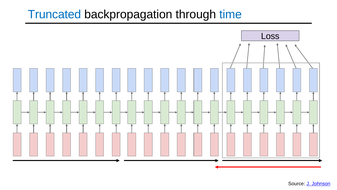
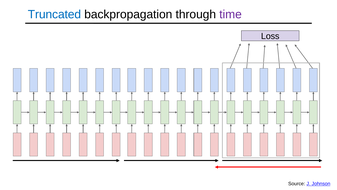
time colour: blue -> purple (231, 15)
